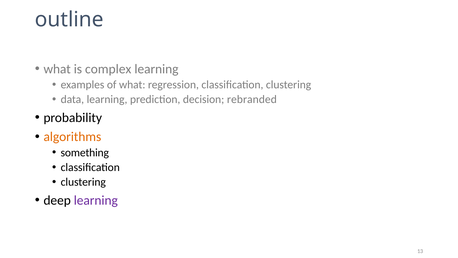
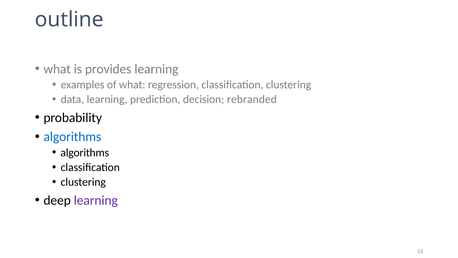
complex: complex -> provides (108, 69)
algorithms colour: orange -> blue (72, 137)
something: something -> algorithms (85, 152)
